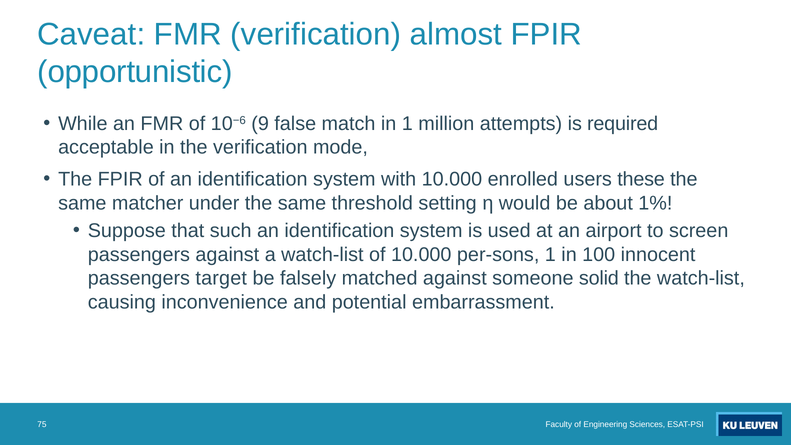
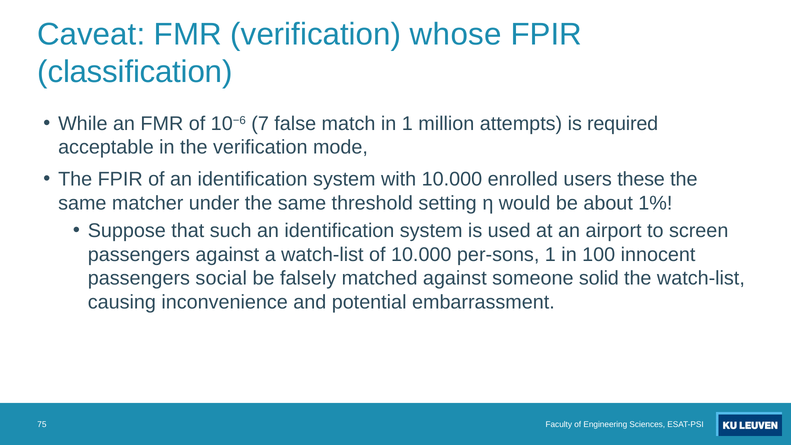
almost: almost -> whose (456, 34)
opportunistic: opportunistic -> classification (135, 72)
9: 9 -> 7 (260, 124)
target: target -> social (221, 278)
